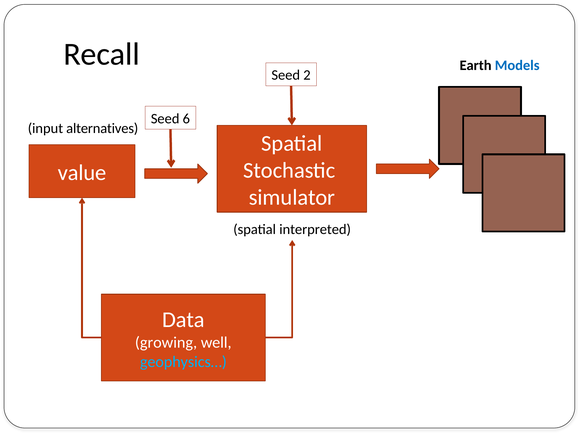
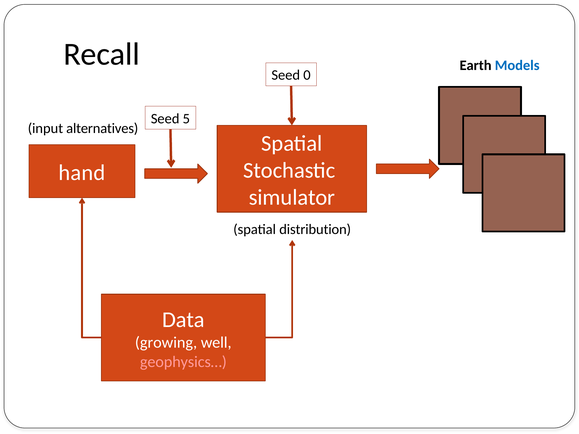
2: 2 -> 0 (307, 75)
6: 6 -> 5 (186, 119)
value: value -> hand (82, 173)
interpreted: interpreted -> distribution (315, 230)
geophysics… colour: light blue -> pink (183, 362)
